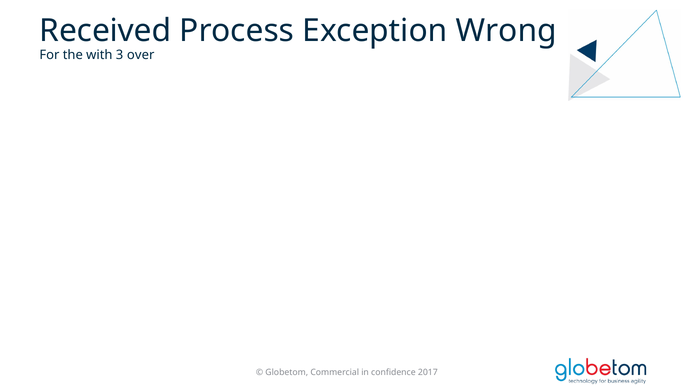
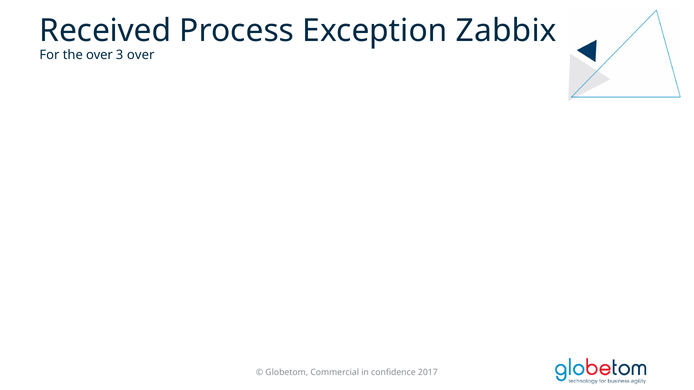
Wrong: Wrong -> Zabbix (506, 31)
the with: with -> over (99, 55)
